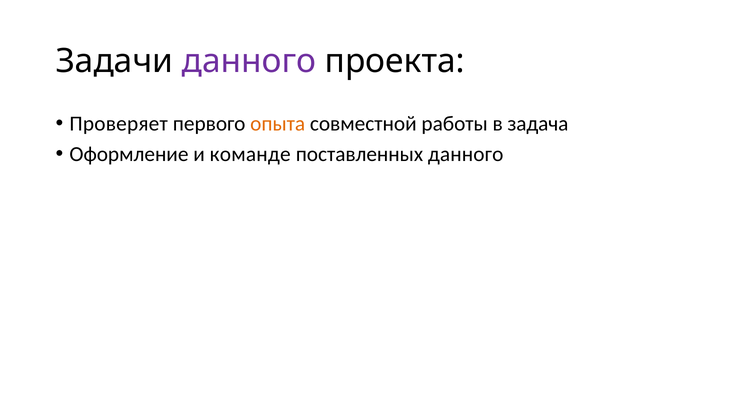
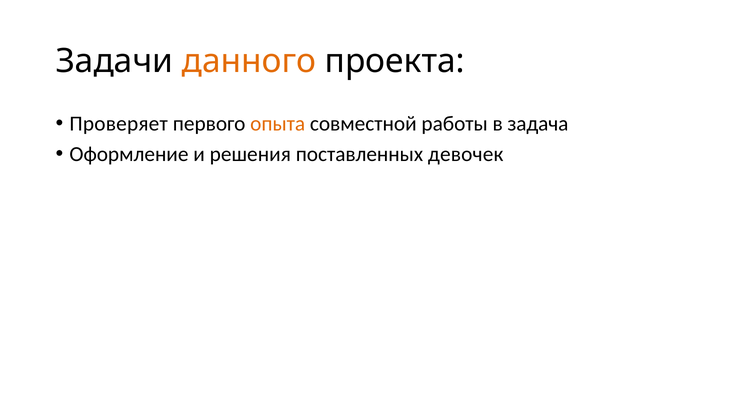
данного colour: purple -> orange (249, 61)
команде: команде -> решения (250, 154)
поставленных данного: данного -> девочек (466, 154)
